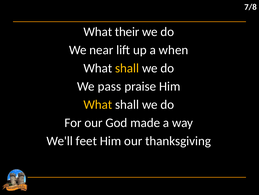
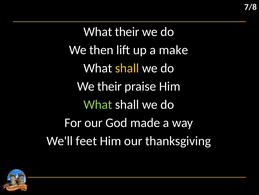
near: near -> then (101, 50)
when: when -> make (174, 50)
We pass: pass -> their (110, 86)
What colour: yellow -> light green (98, 104)
